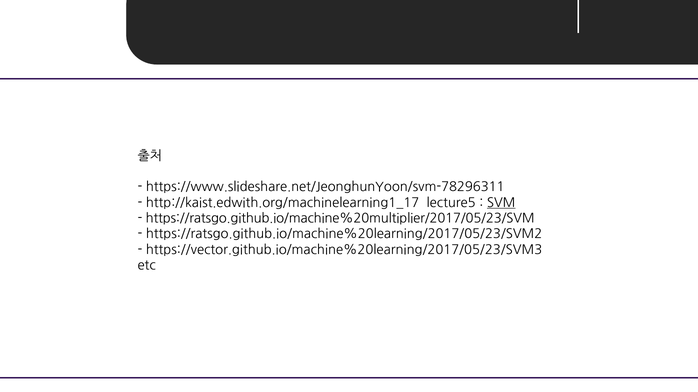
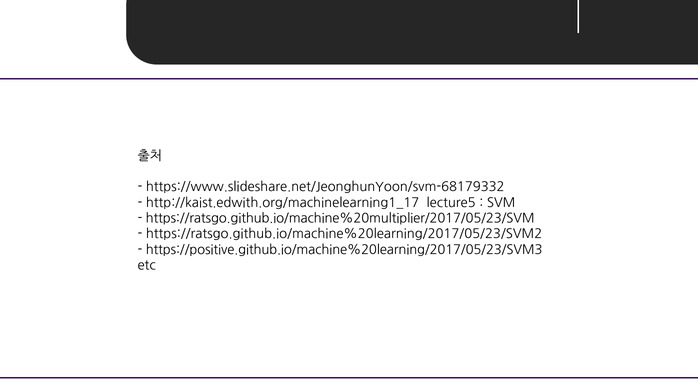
https://www.slideshare.net/JeonghunYoon/svm-78296311: https://www.slideshare.net/JeonghunYoon/svm-78296311 -> https://www.slideshare.net/JeonghunYoon/svm-68179332 (325, 187)
SVM underline: present -> none (501, 203)
https://vector.github.io/machine%20learning/2017/05/23/SVM3: https://vector.github.io/machine%20learning/2017/05/23/SVM3 -> https://positive.github.io/machine%20learning/2017/05/23/SVM3 (344, 250)
